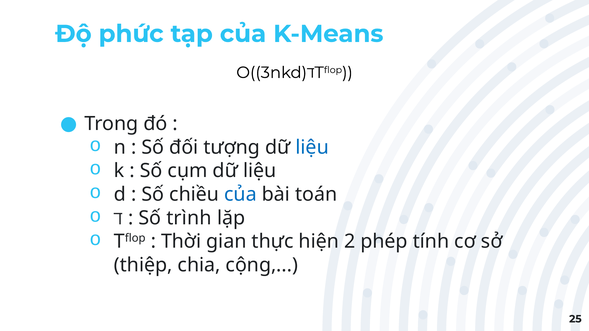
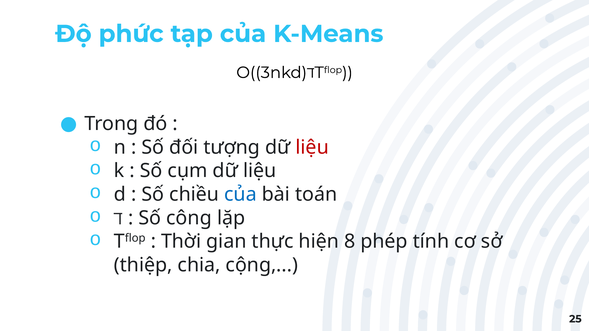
liệu colour: blue -> red (312, 147)
trình: trình -> công (189, 218)
2: 2 -> 8 (350, 242)
